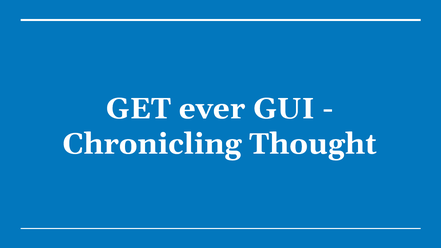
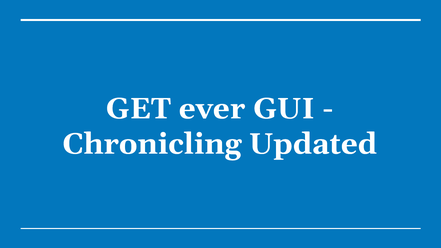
Thought: Thought -> Updated (313, 144)
